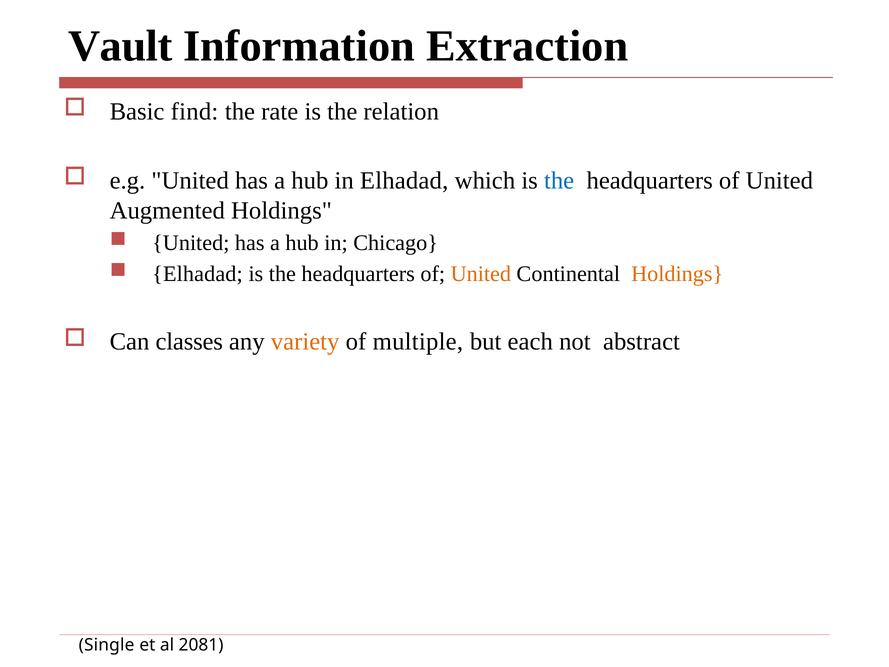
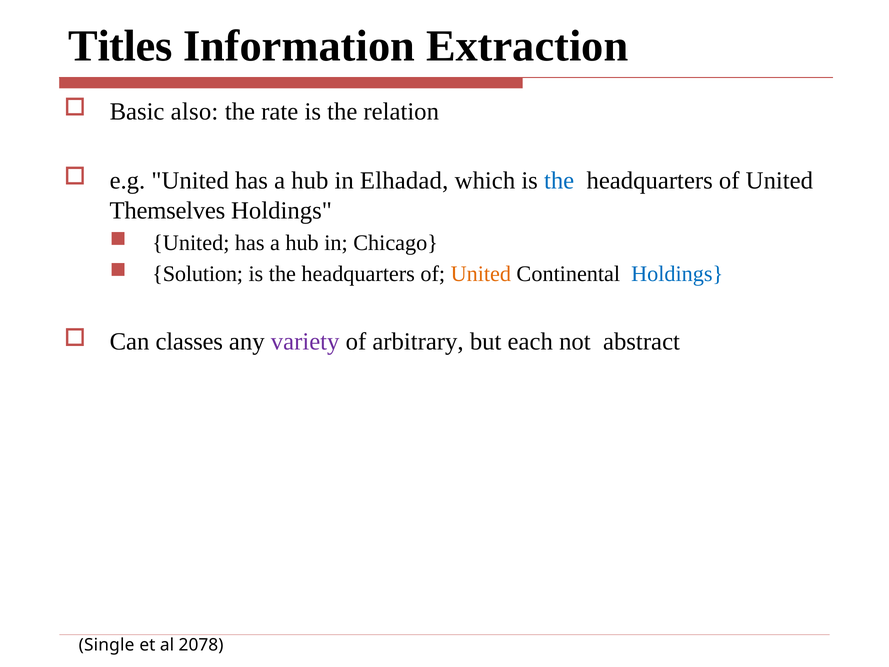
Vault: Vault -> Titles (120, 46)
find: find -> also (195, 112)
Augmented: Augmented -> Themselves (167, 210)
Elhadad: Elhadad -> Solution (198, 274)
Holdings colour: orange -> blue (677, 274)
variety colour: orange -> purple (305, 342)
multiple: multiple -> arbitrary (418, 342)
2081: 2081 -> 2078 (201, 645)
